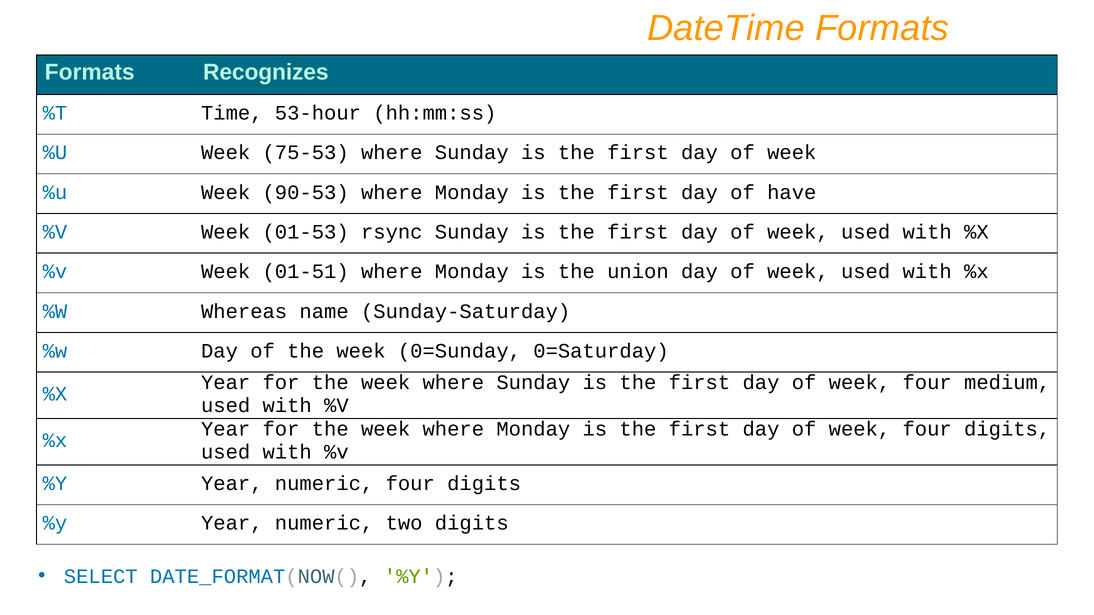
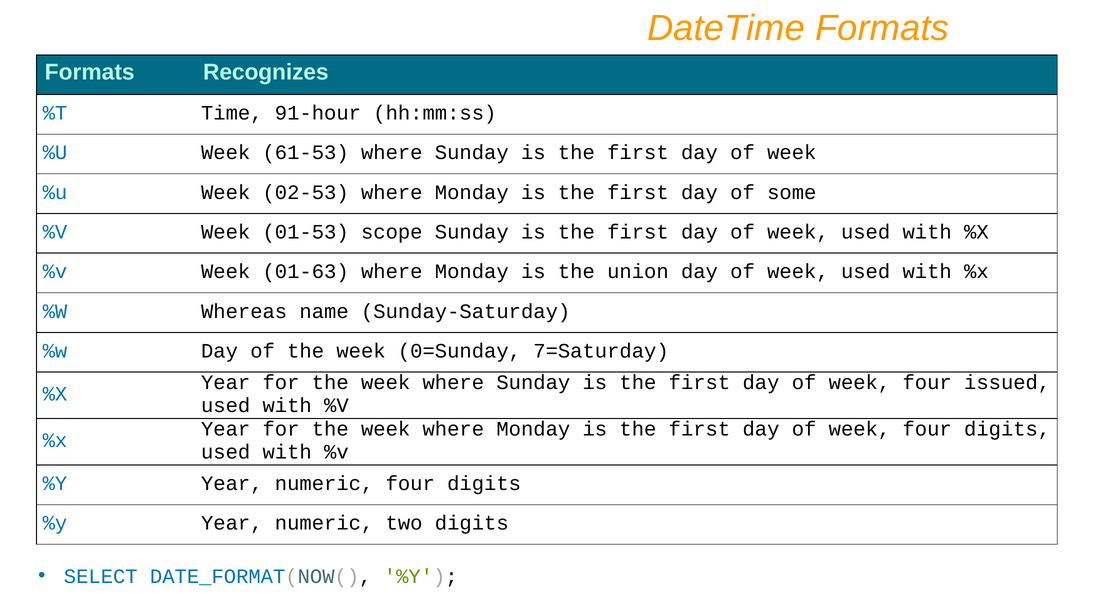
53-hour: 53-hour -> 91-hour (318, 113)
75-53: 75-53 -> 61-53 (306, 153)
90-53: 90-53 -> 02-53 (306, 192)
have: have -> some (792, 192)
rsync: rsync -> scope (392, 232)
01-51: 01-51 -> 01-63 (306, 272)
0=Saturday: 0=Saturday -> 7=Saturday (601, 351)
medium: medium -> issued (1007, 383)
